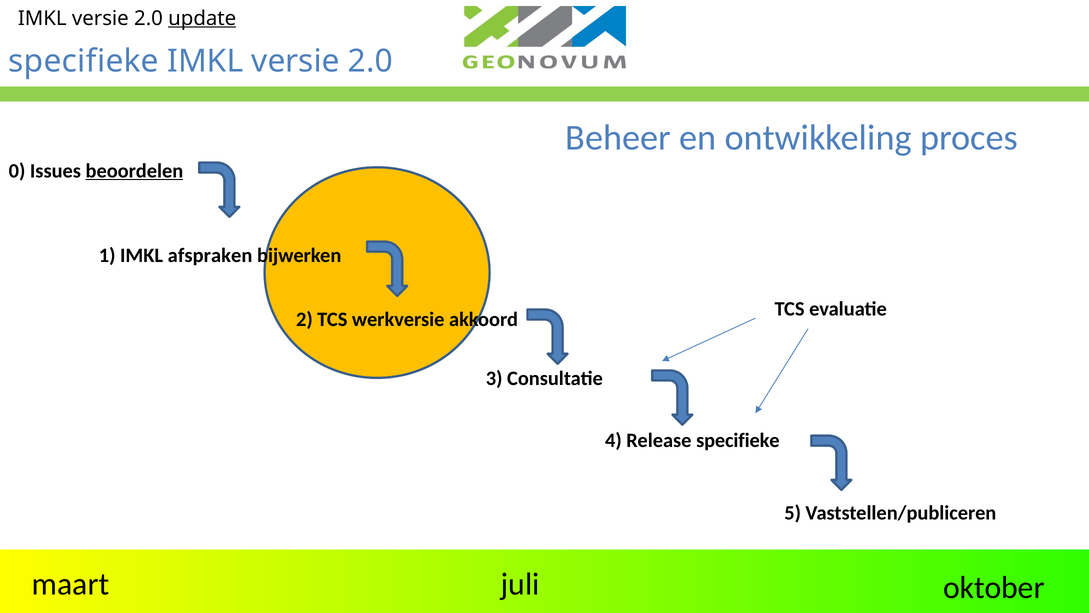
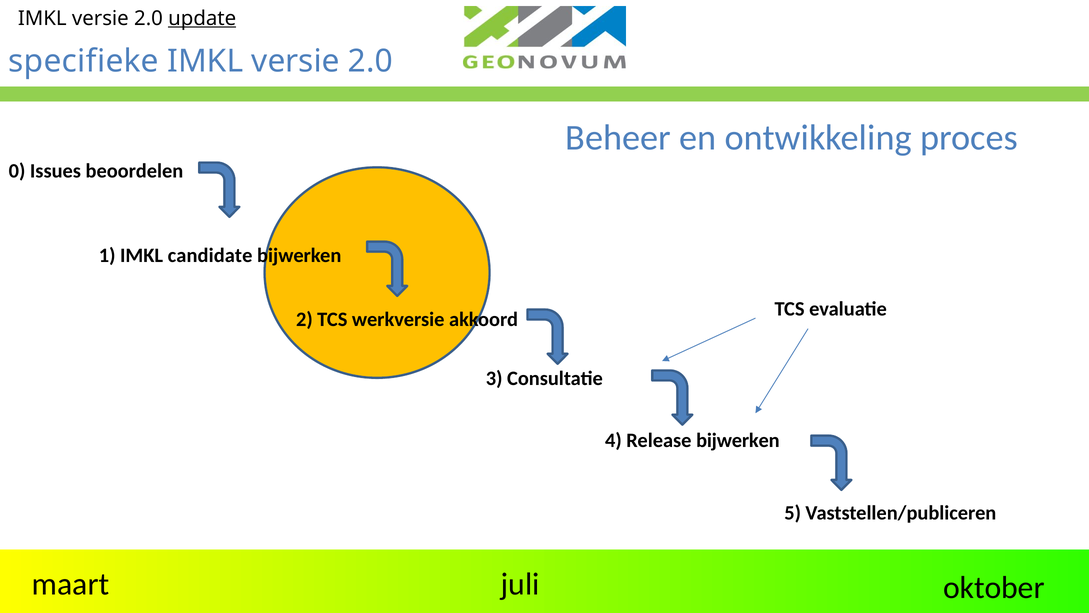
beoordelen underline: present -> none (134, 171)
afspraken: afspraken -> candidate (210, 256)
Release specifieke: specifieke -> bijwerken (738, 440)
